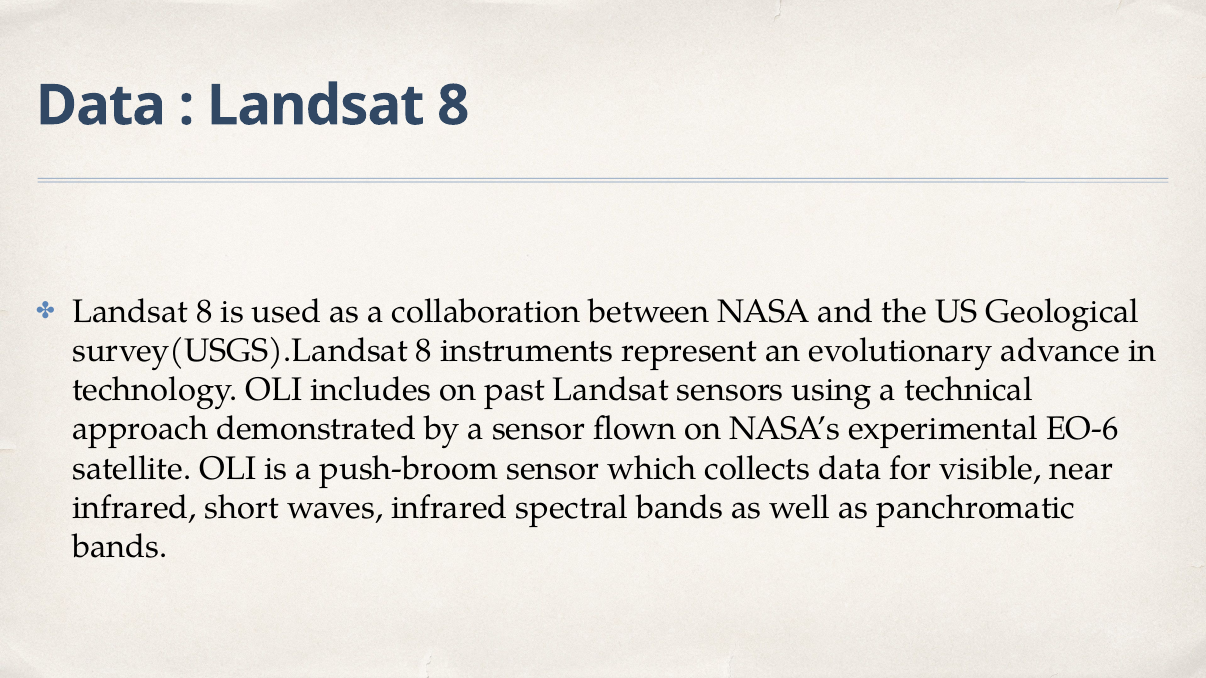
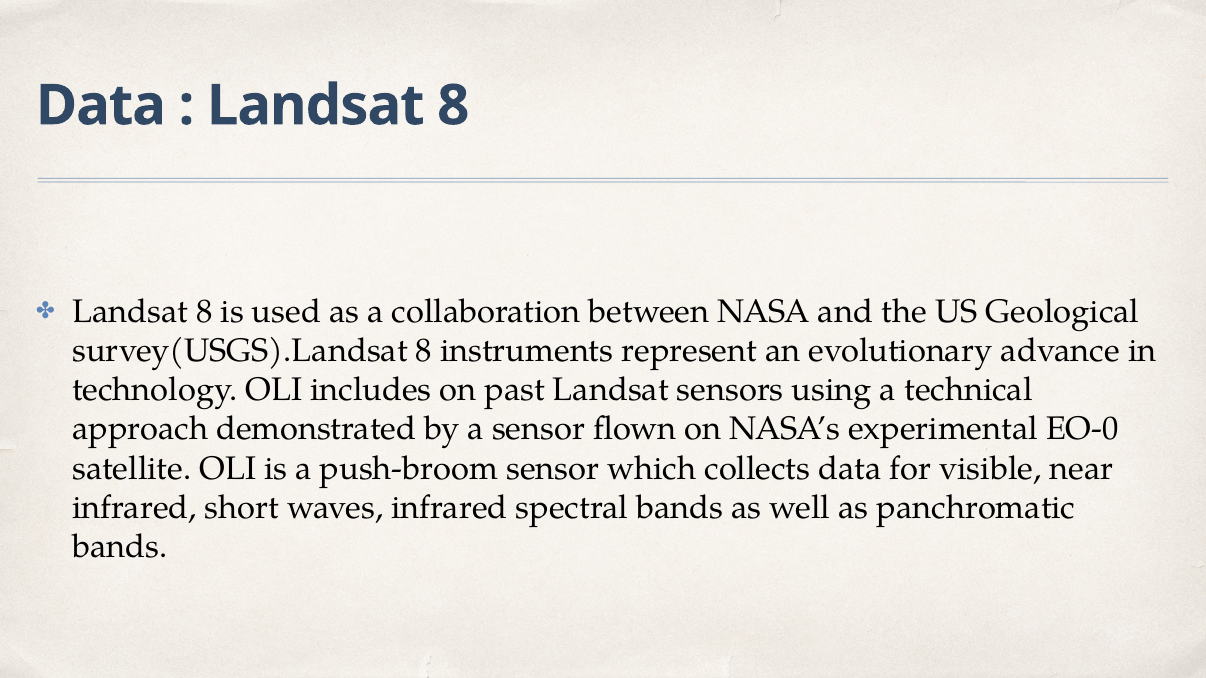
EO-6: EO-6 -> EO-0 (1082, 429)
